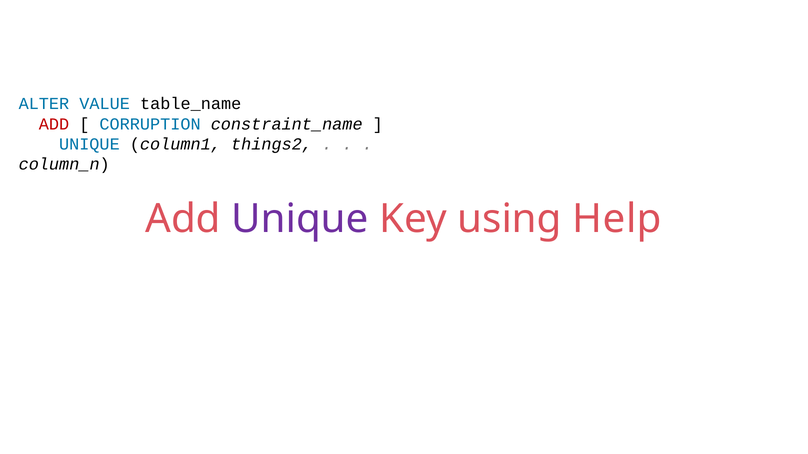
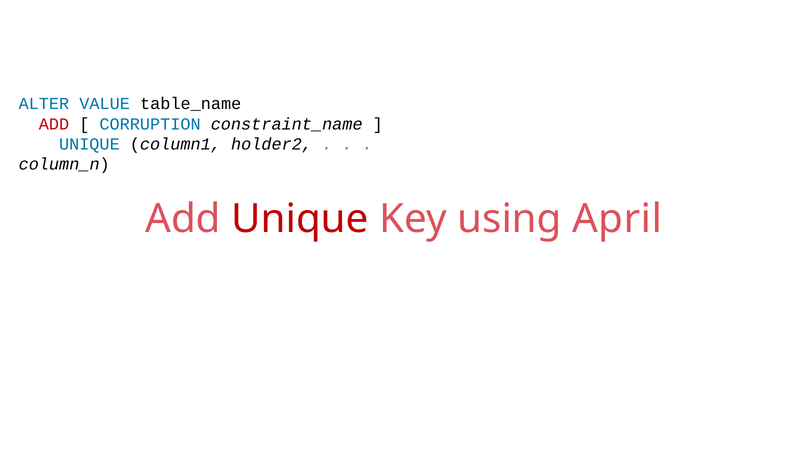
things2: things2 -> holder2 (272, 144)
Unique colour: purple -> red (300, 219)
Help: Help -> April (617, 219)
